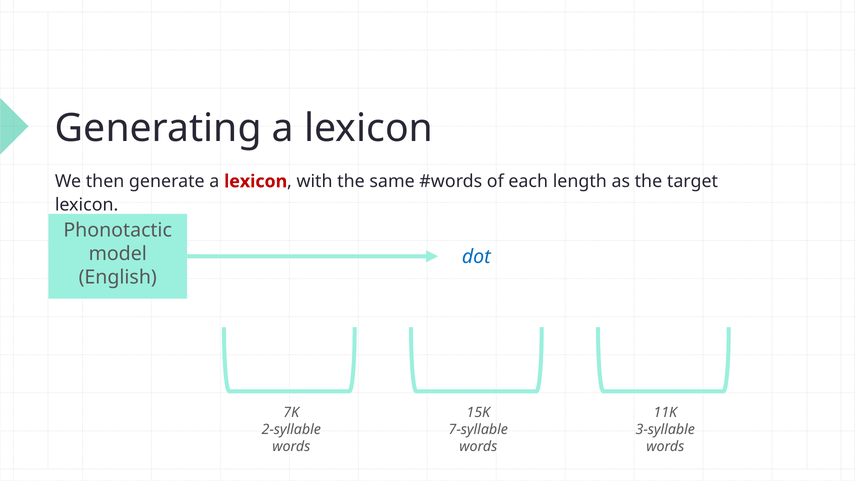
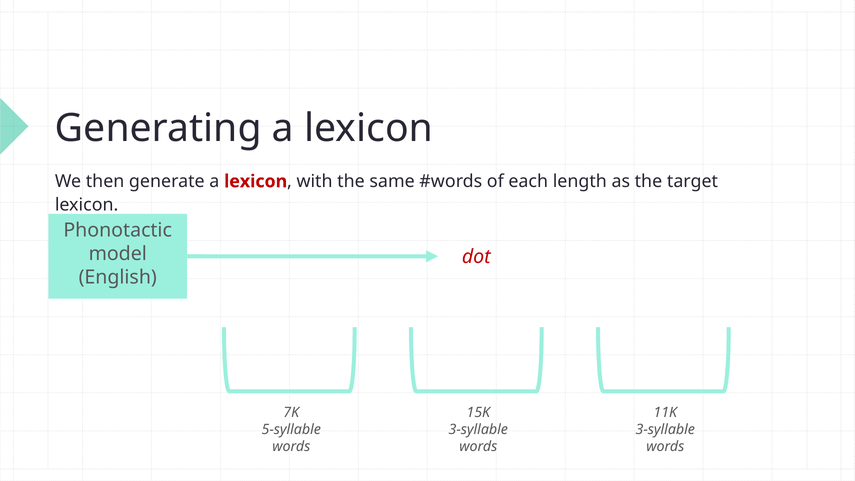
dot colour: blue -> red (476, 257)
2-syllable: 2-syllable -> 5-syllable (291, 430)
7-syllable: 7-syllable -> 3-syllable (478, 430)
